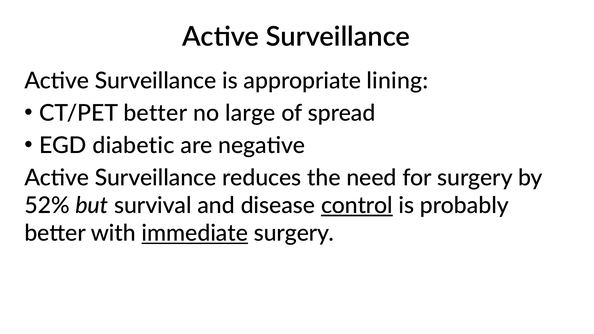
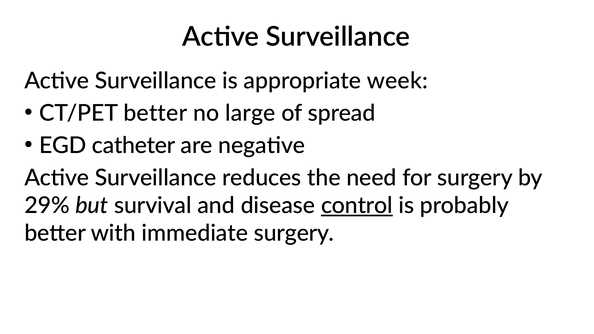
lining: lining -> week (397, 81)
diabetic: diabetic -> catheter (134, 146)
52%: 52% -> 29% (47, 206)
immediate underline: present -> none (195, 233)
